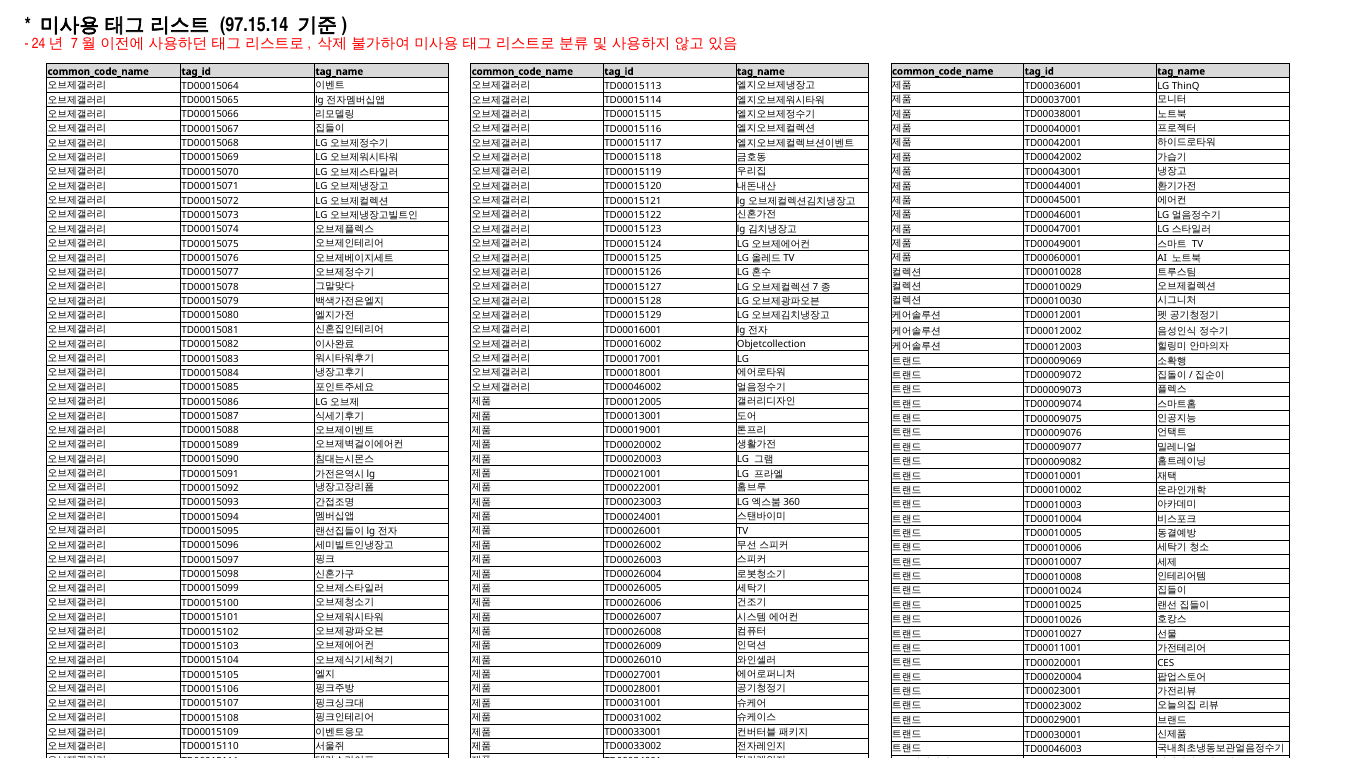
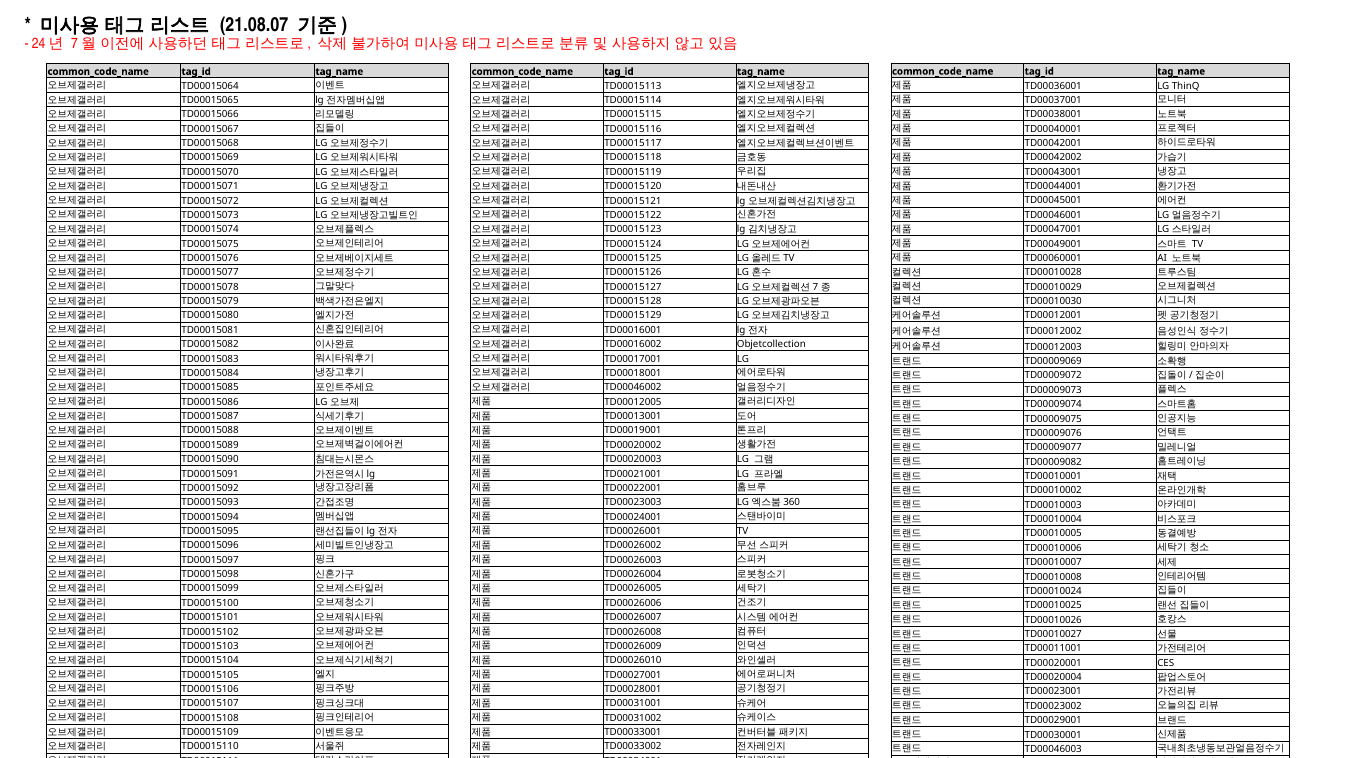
97.15.14: 97.15.14 -> 21.08.07 (254, 25)
